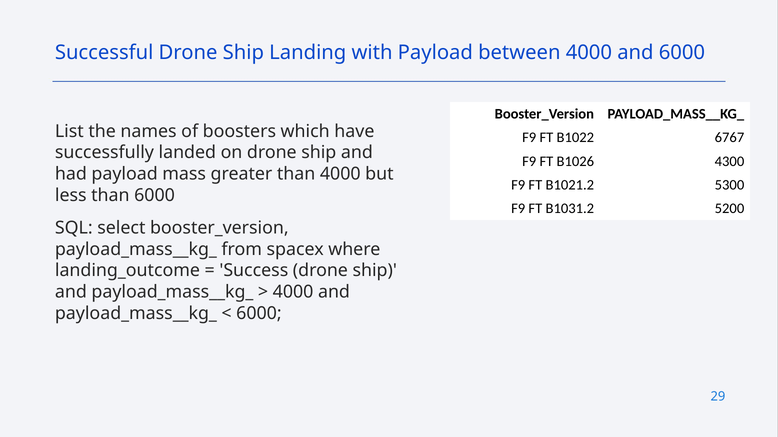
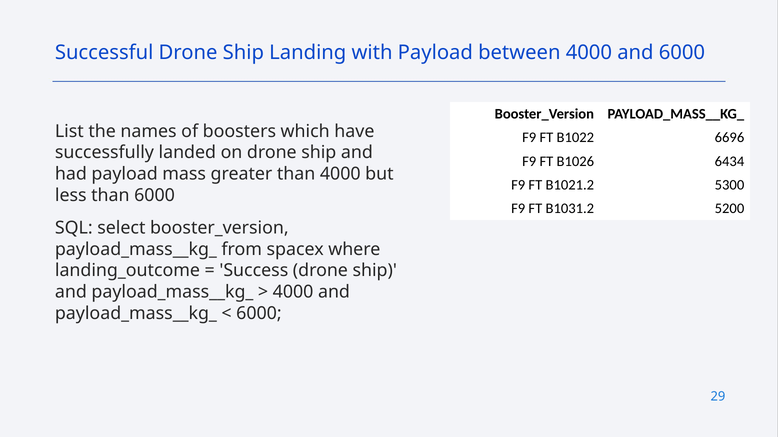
6767: 6767 -> 6696 (729, 138)
4300: 4300 -> 6434 (729, 161)
